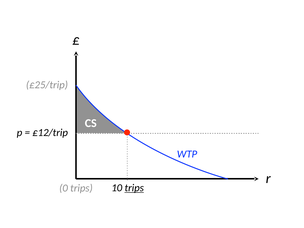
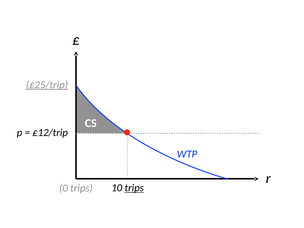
£25/trip underline: none -> present (47, 85)
